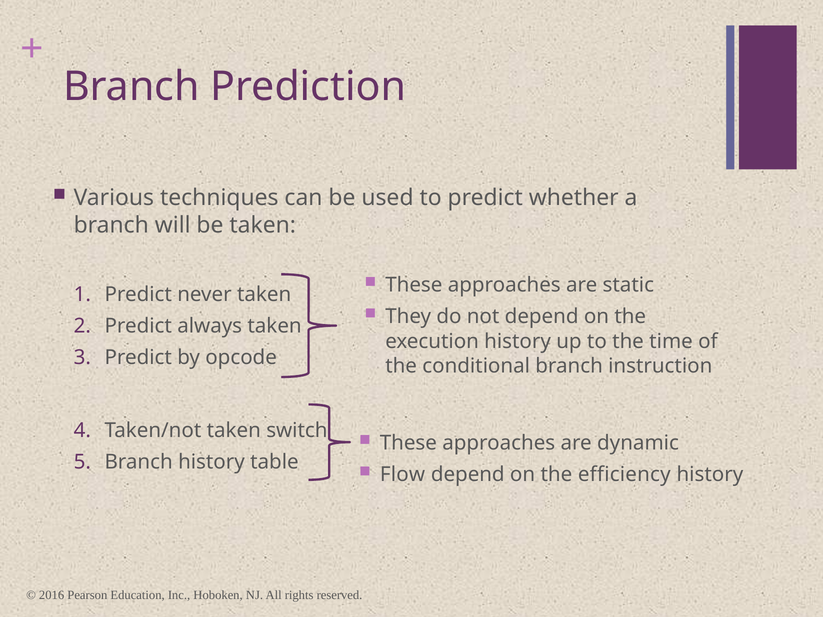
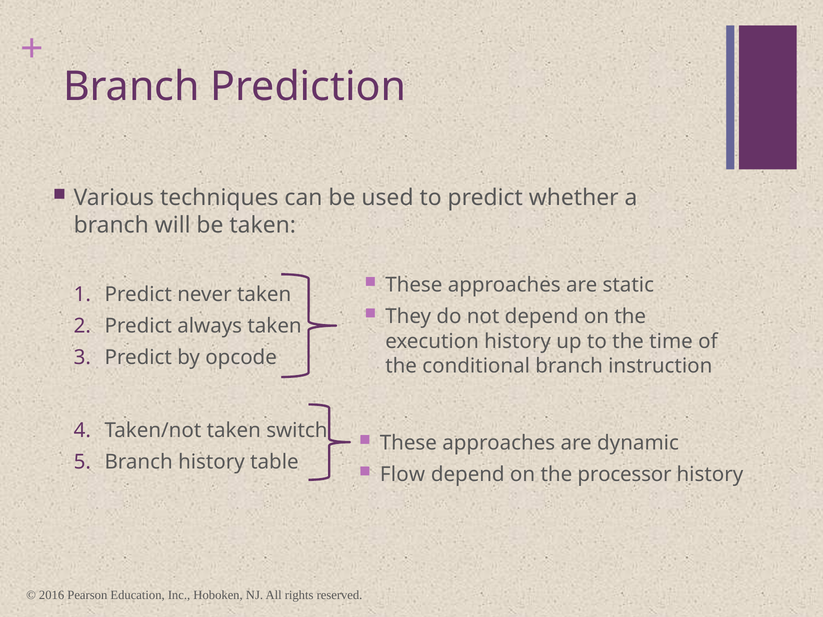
efficiency: efficiency -> processor (624, 475)
